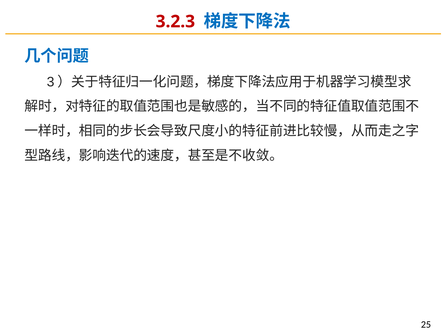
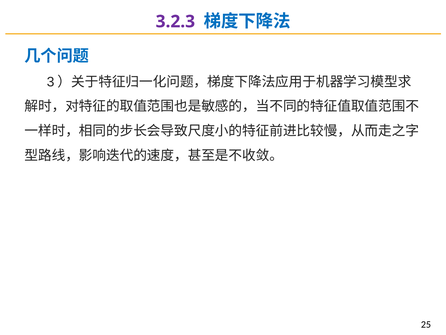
3.2.3 colour: red -> purple (175, 22)
